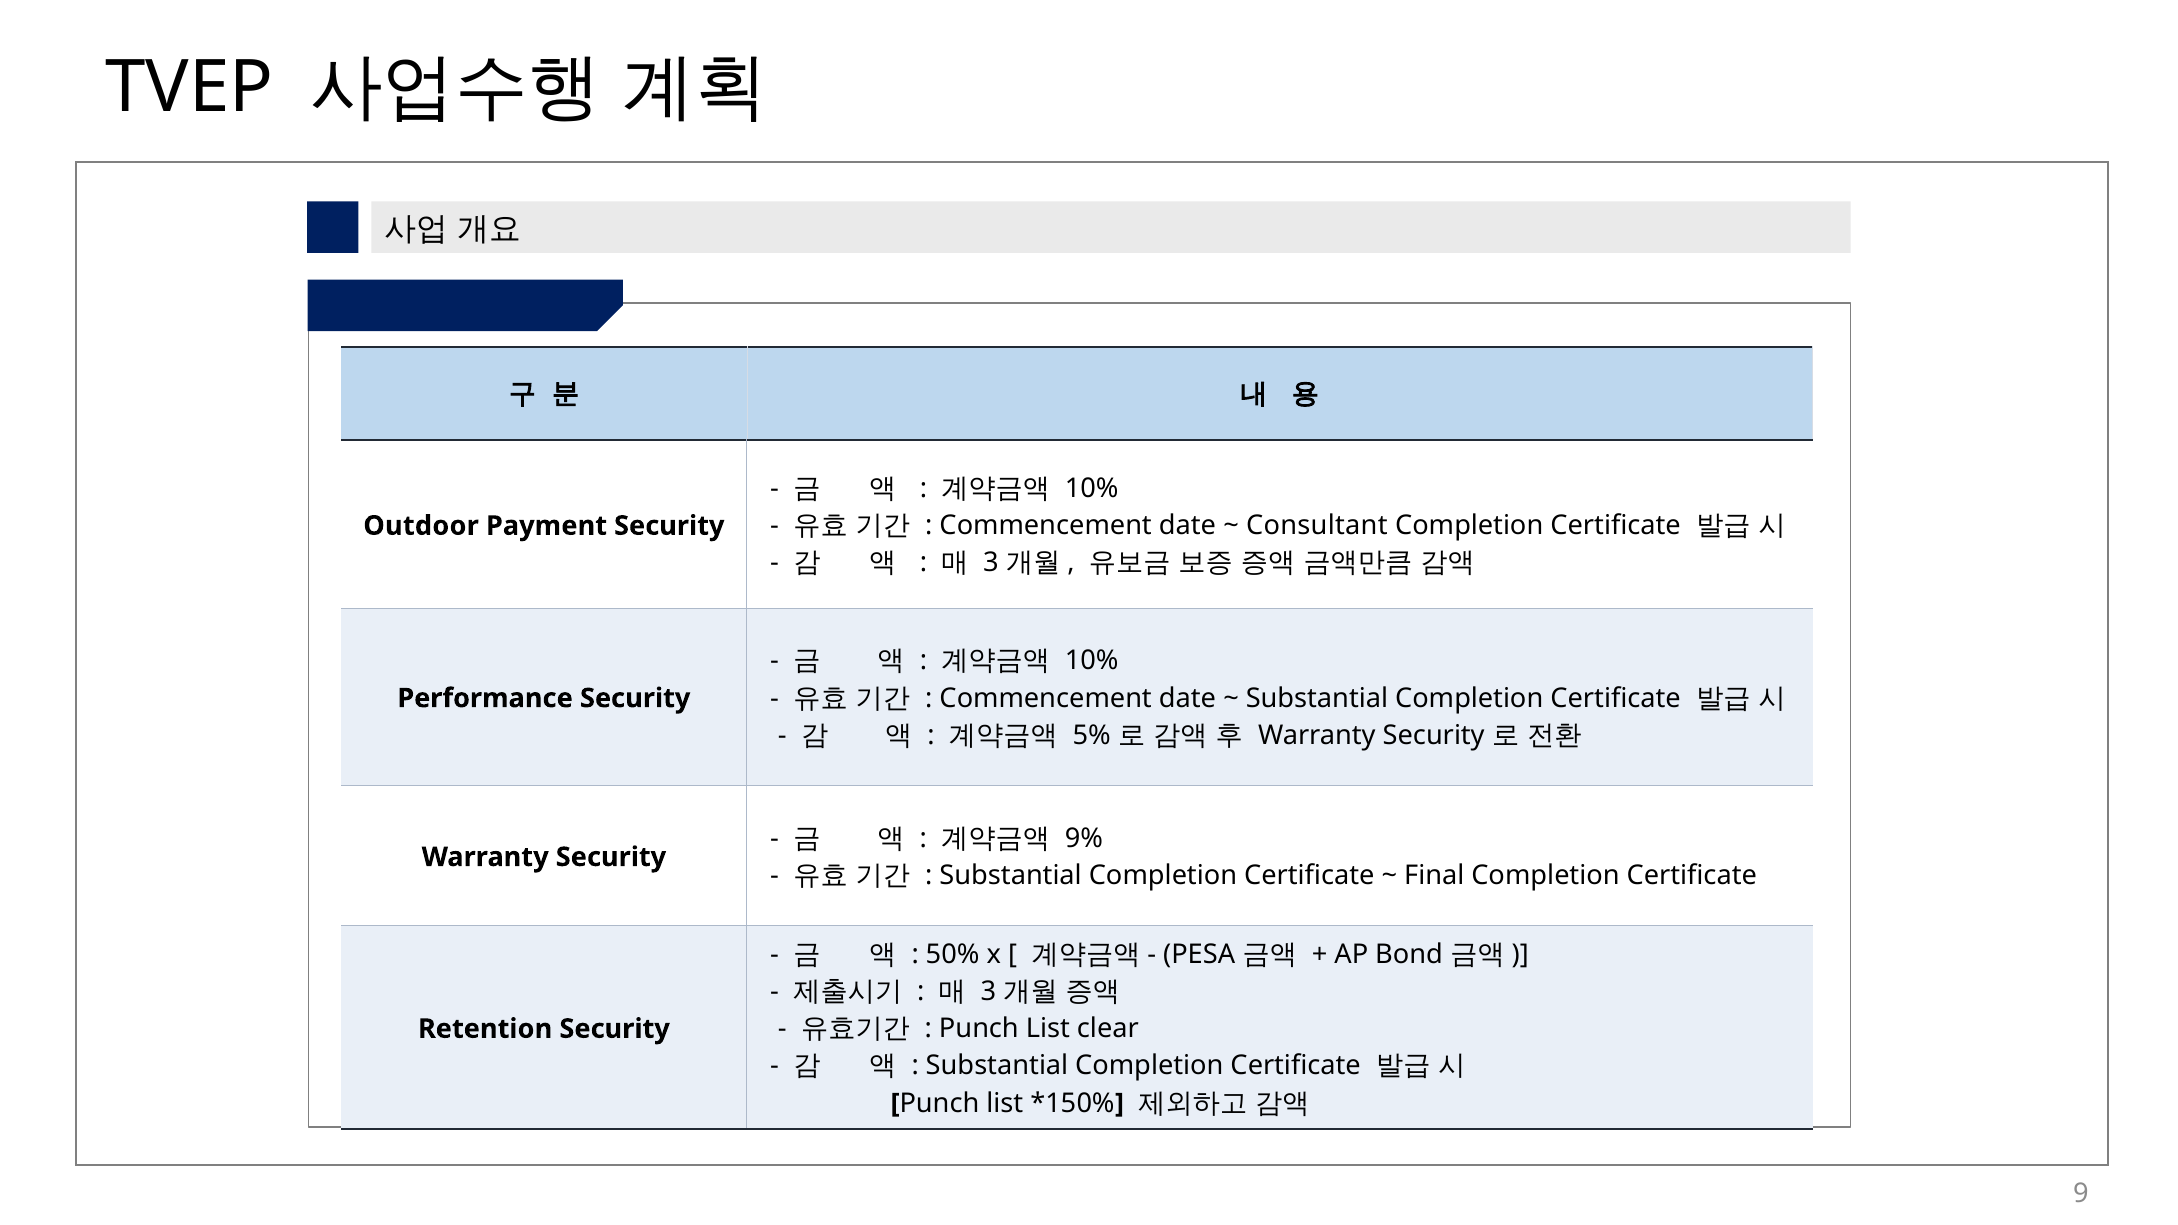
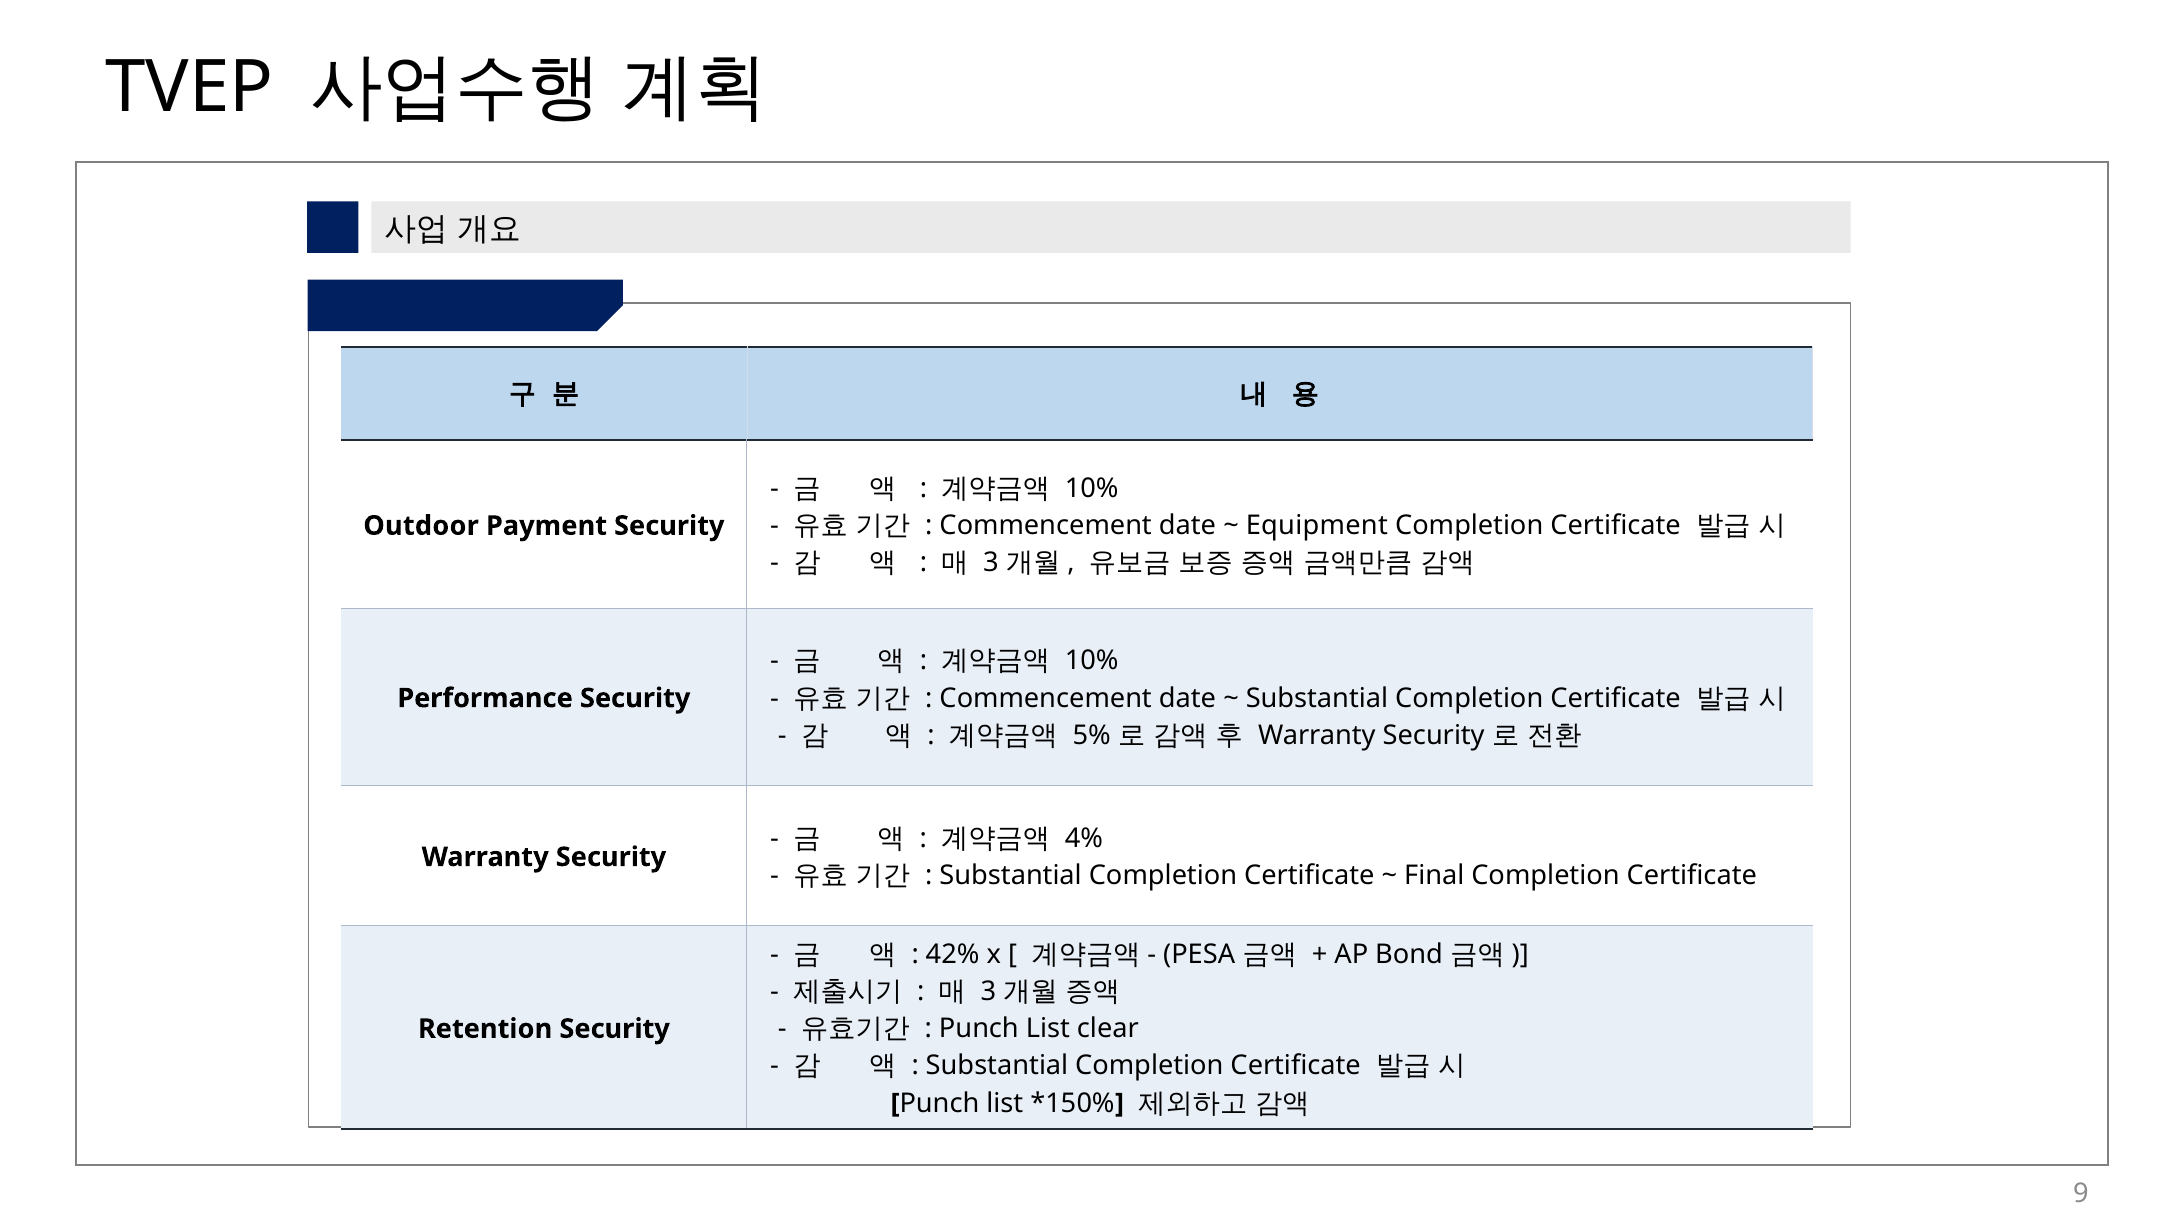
Consultant: Consultant -> Equipment (1317, 526)
9%: 9% -> 4% (1084, 838)
50%: 50% -> 42% (953, 954)
